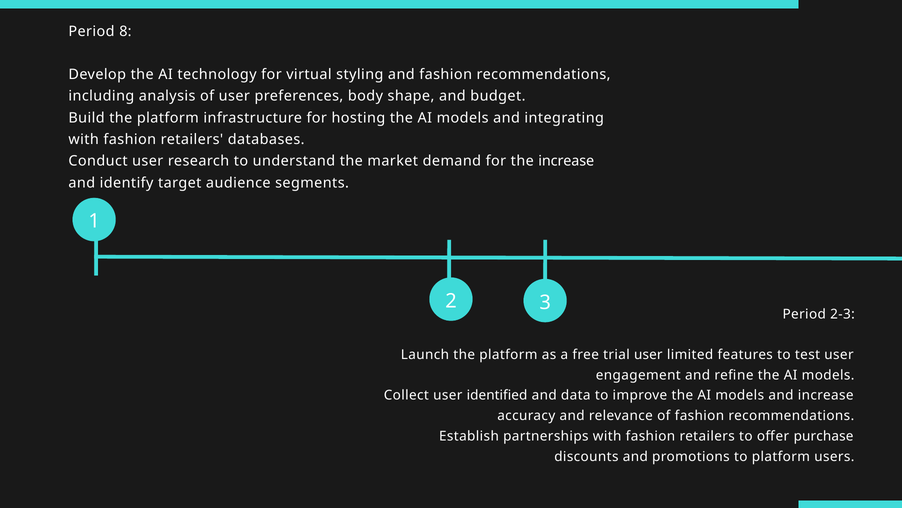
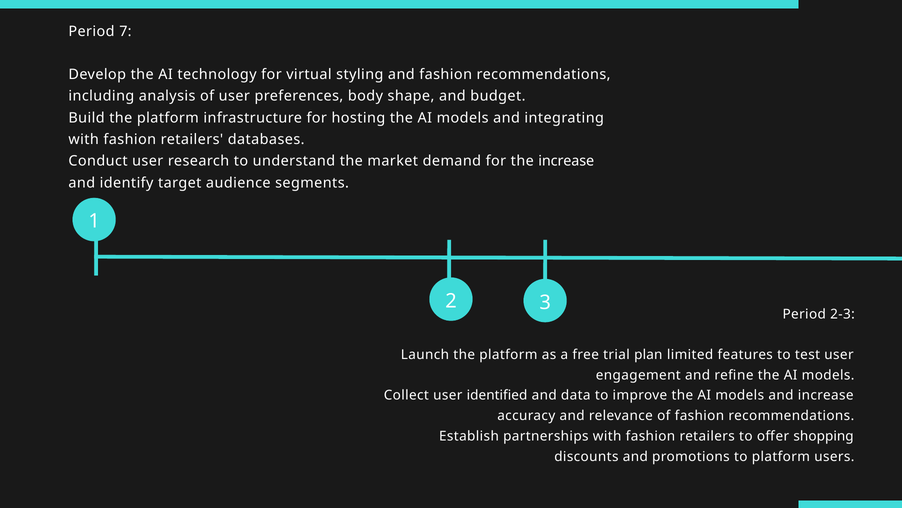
8: 8 -> 7 (125, 31)
trial user: user -> plan (648, 354)
purchase: purchase -> shopping (824, 436)
